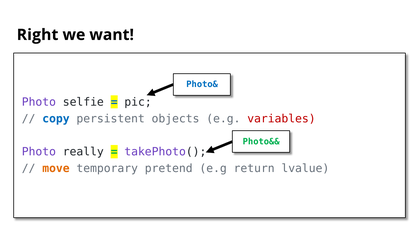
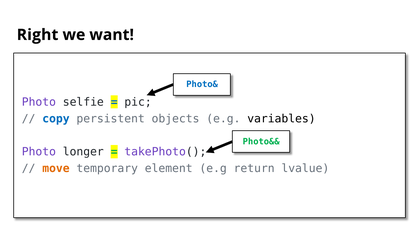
variables colour: red -> black (281, 118)
really: really -> longer (83, 152)
pretend: pretend -> element (169, 168)
